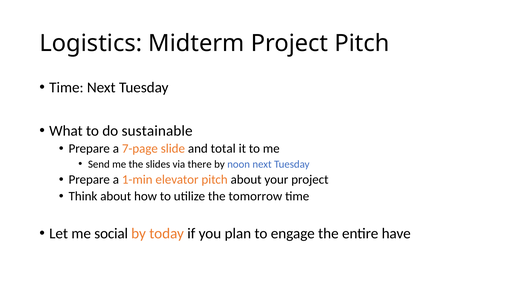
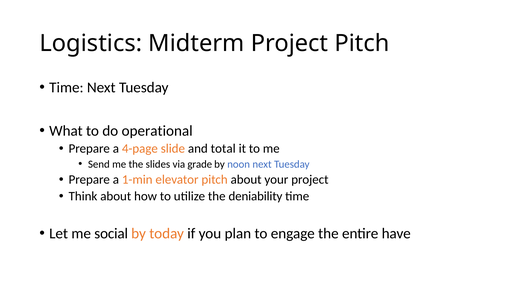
sustainable: sustainable -> operational (157, 131)
7-page: 7-page -> 4-page (140, 149)
there: there -> grade (200, 164)
tomorrow: tomorrow -> deniability (255, 197)
